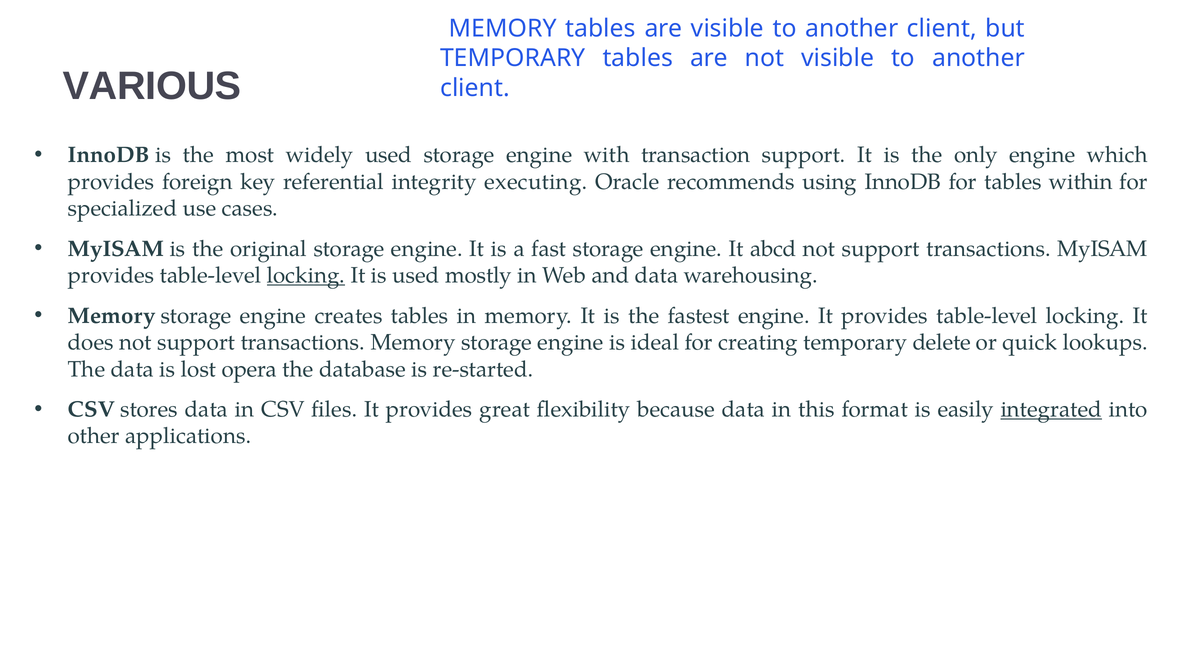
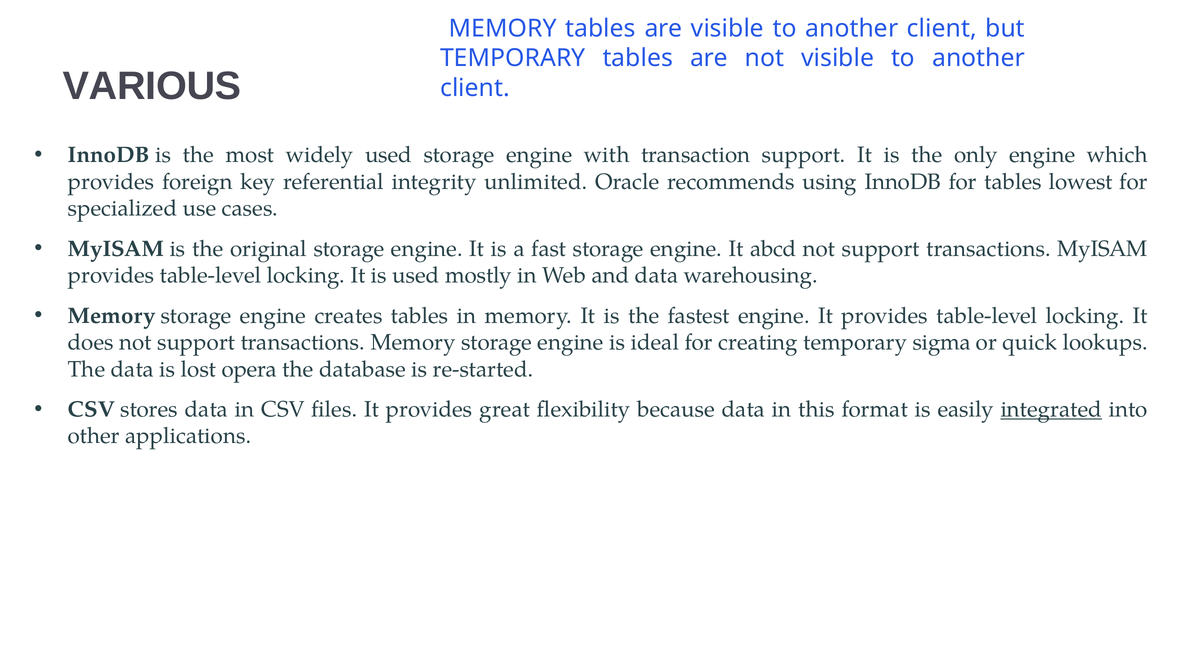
executing: executing -> unlimited (536, 182)
within: within -> lowest (1081, 182)
locking underline: present -> none (306, 276)
delete: delete -> sigma (942, 343)
